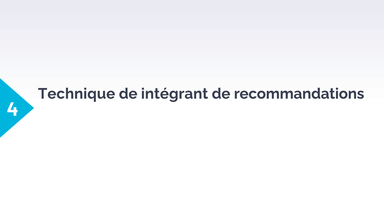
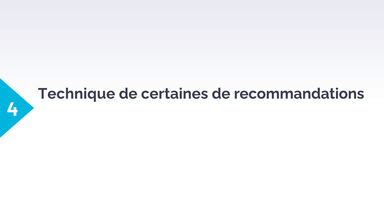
intégrant: intégrant -> certaines (175, 94)
